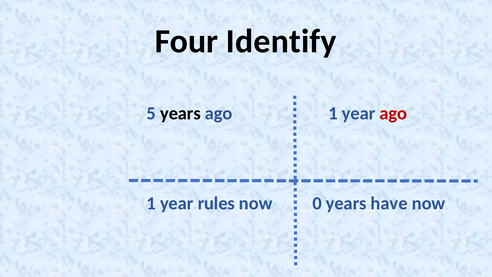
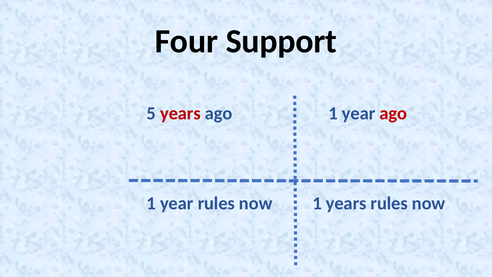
Identify: Identify -> Support (281, 41)
years colour: black -> red (180, 113)
now 0: 0 -> 1 (317, 203)
years have: have -> rules (389, 203)
